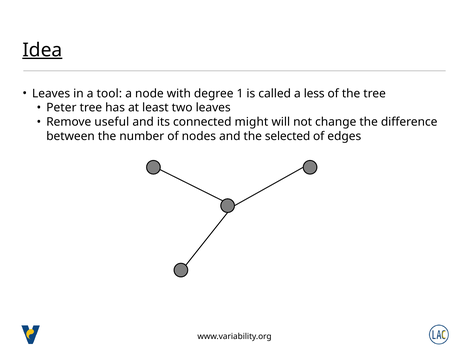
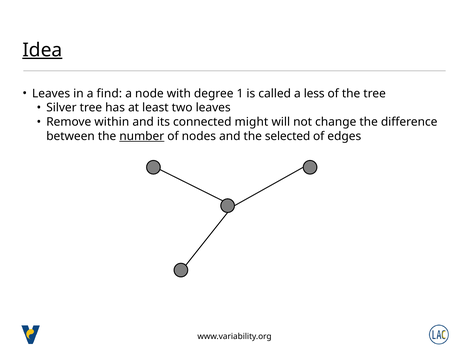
tool: tool -> find (109, 94)
Peter: Peter -> Silver (61, 108)
useful: useful -> within (112, 122)
number underline: none -> present (142, 136)
